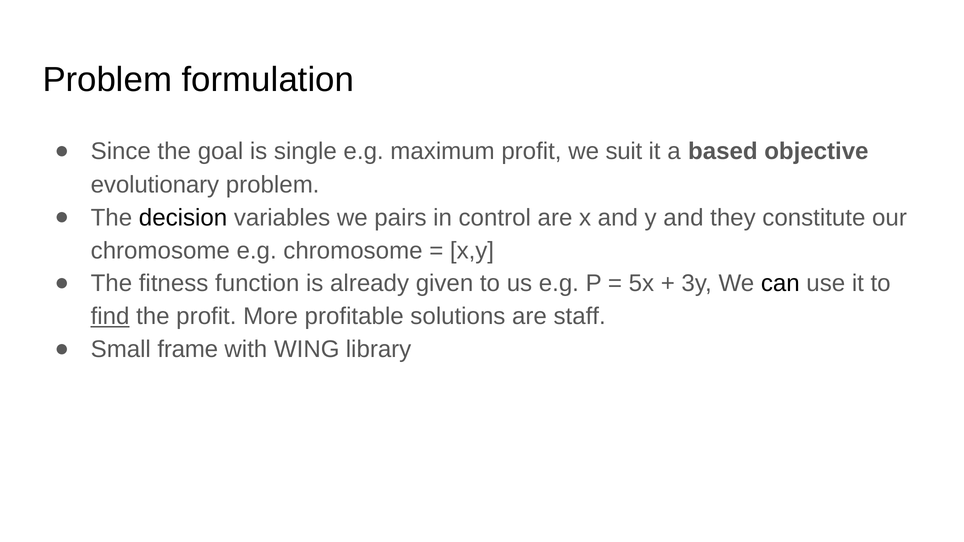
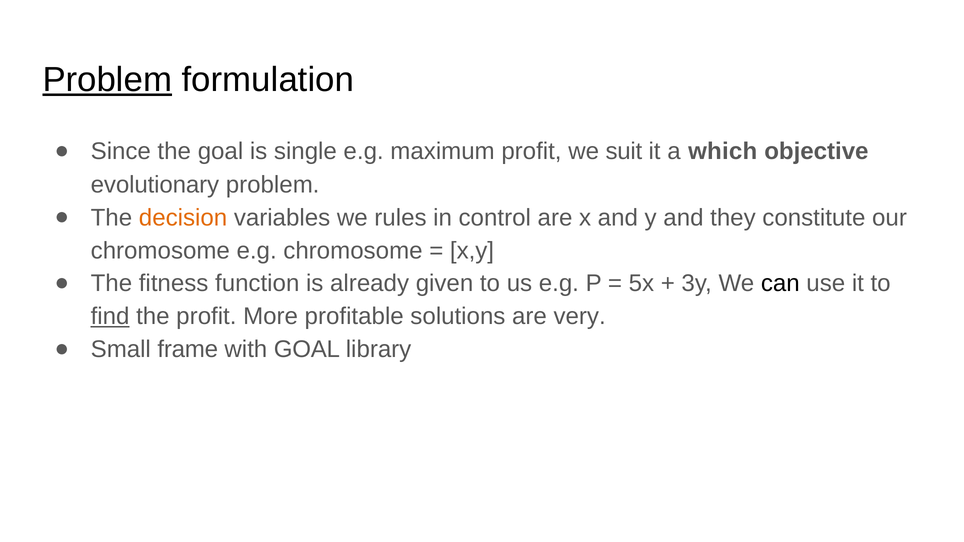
Problem underline: none -> present (107, 80)
based: based -> which (723, 152)
decision colour: black -> orange (183, 218)
pairs: pairs -> rules (400, 218)
staff: staff -> very (580, 317)
with WING: WING -> GOAL (307, 350)
